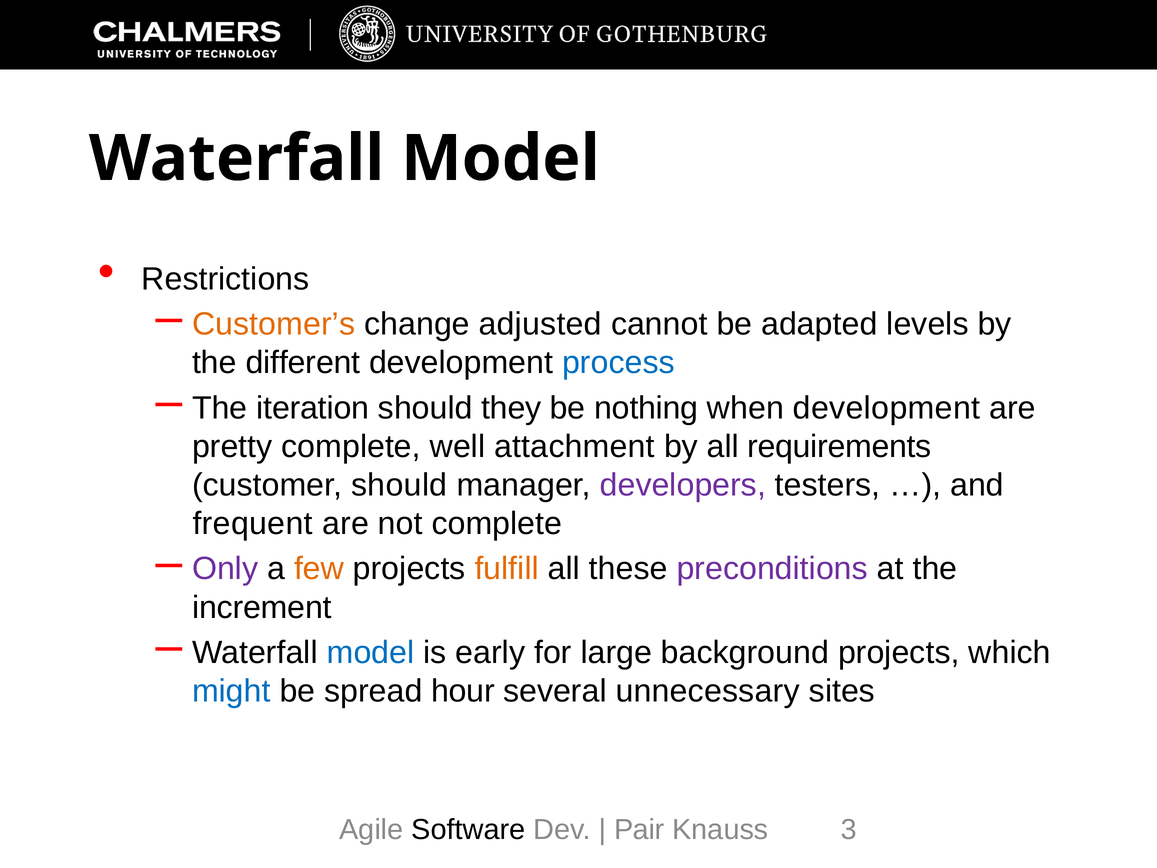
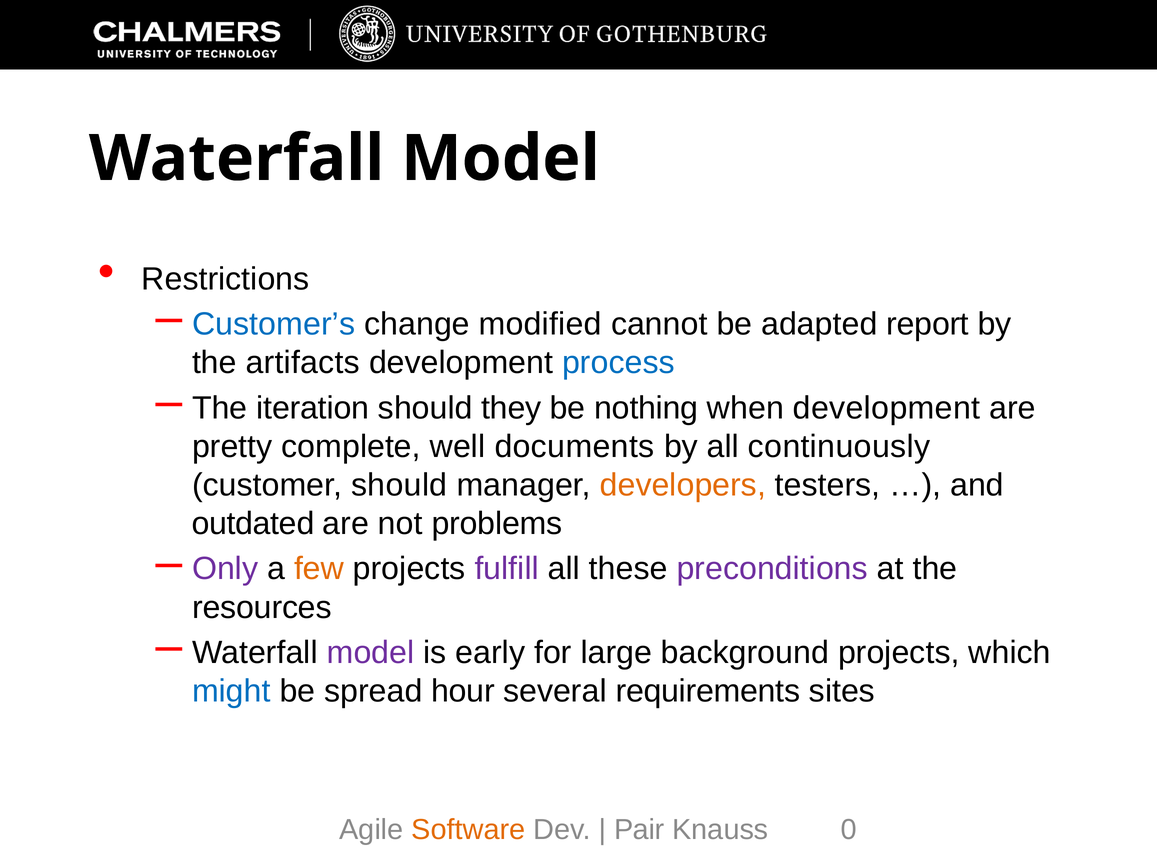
Customer’s colour: orange -> blue (274, 324)
adjusted: adjusted -> modified (540, 324)
levels: levels -> report (928, 324)
different: different -> artifacts (303, 363)
attachment: attachment -> documents (574, 446)
requirements: requirements -> continuously (839, 446)
developers colour: purple -> orange (683, 485)
frequent: frequent -> outdated (253, 524)
not complete: complete -> problems (497, 524)
fulfill colour: orange -> purple (507, 569)
increment: increment -> resources (262, 607)
model colour: blue -> purple (371, 652)
unnecessary: unnecessary -> requirements (708, 691)
Software colour: black -> orange (468, 829)
3: 3 -> 0 (849, 829)
